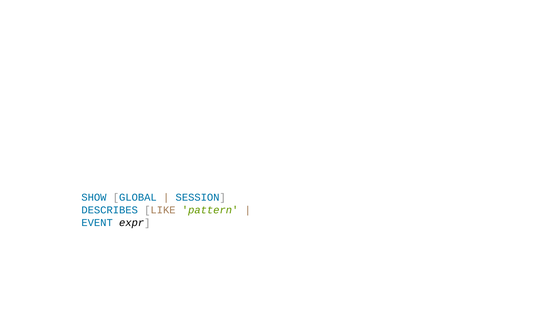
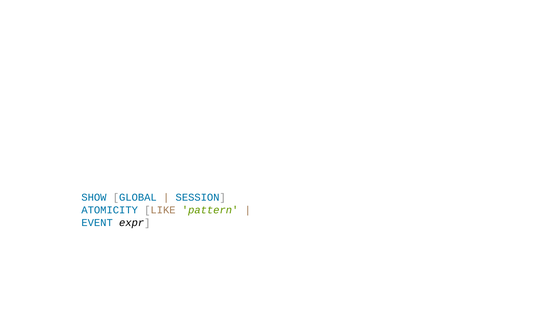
DESCRIBES: DESCRIBES -> ATOMICITY (110, 210)
